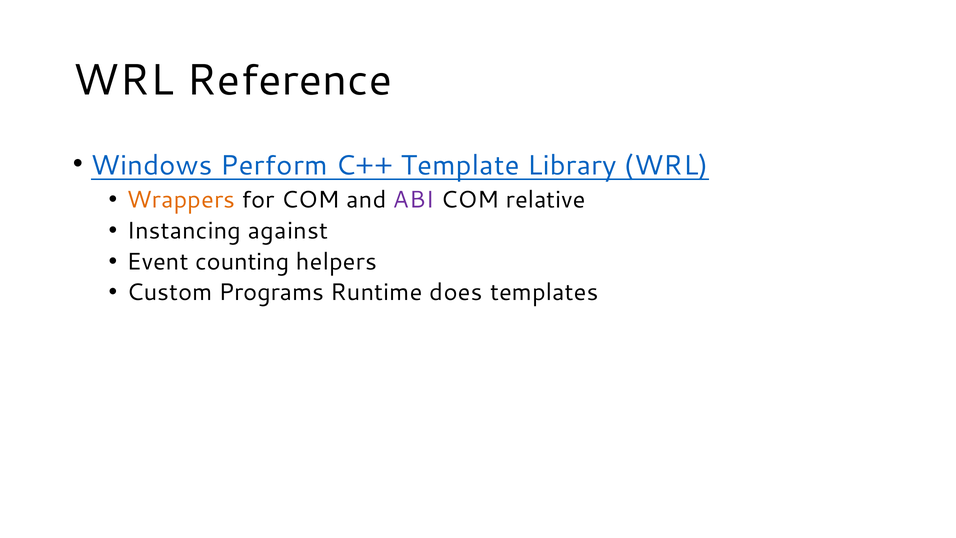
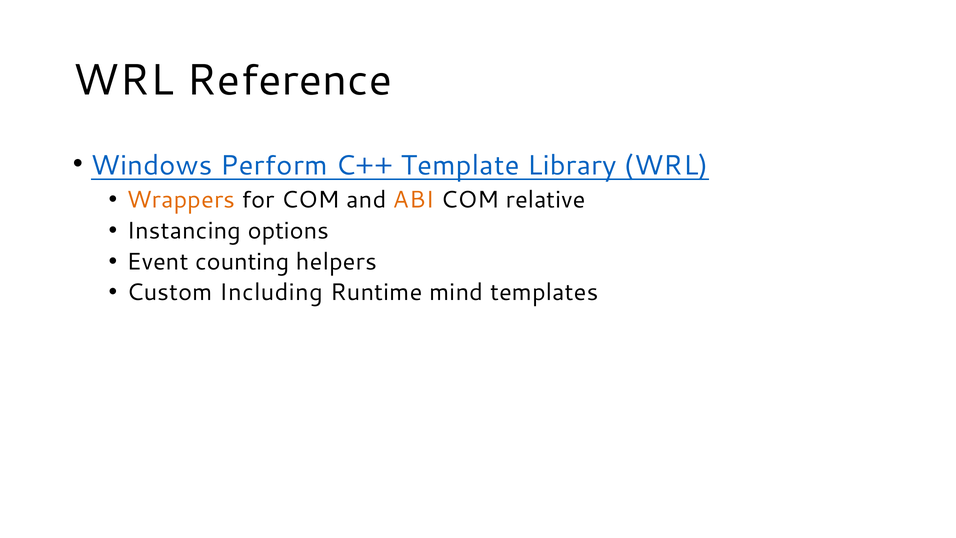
ABI colour: purple -> orange (414, 200)
against: against -> options (288, 231)
Programs: Programs -> Including (271, 292)
does: does -> mind (456, 292)
